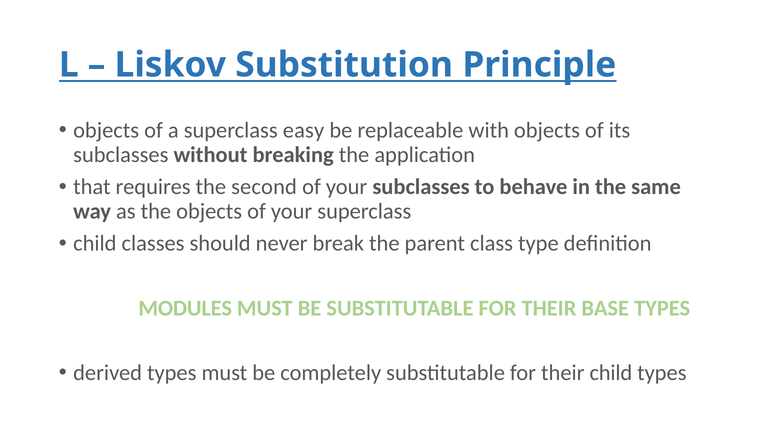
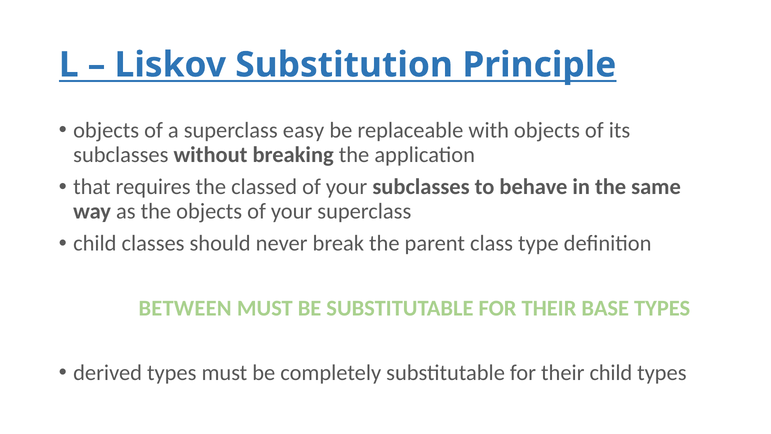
second: second -> classed (264, 187)
MODULES: MODULES -> BETWEEN (185, 308)
